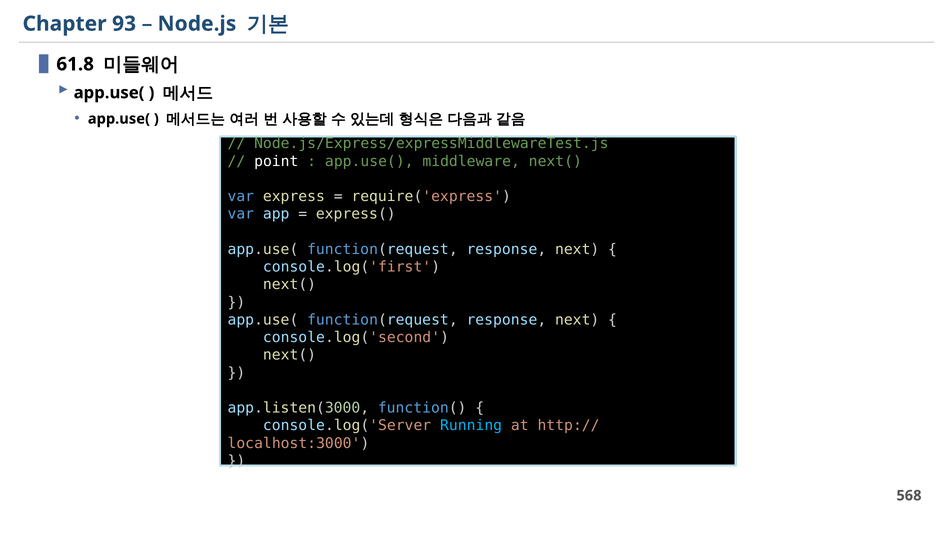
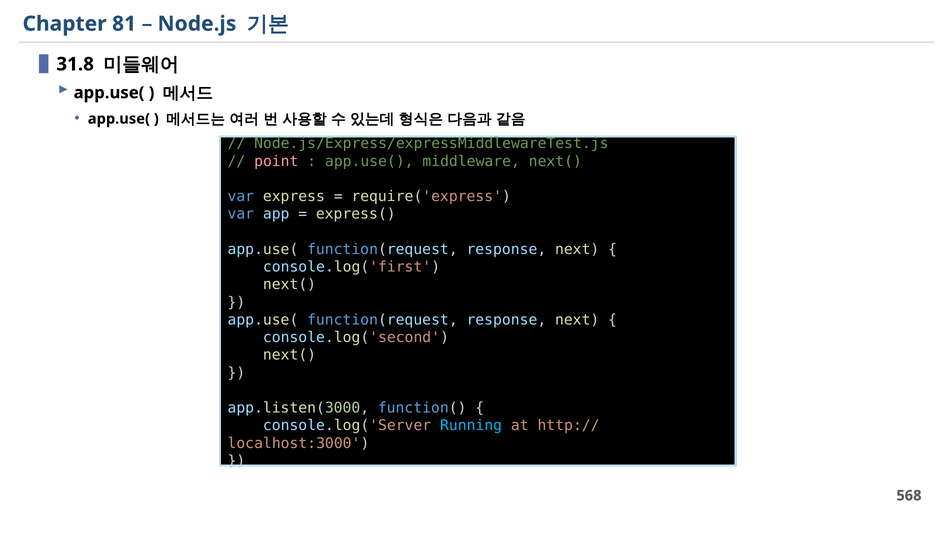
93: 93 -> 81 (124, 24)
61.8: 61.8 -> 31.8 (75, 64)
point colour: white -> pink (276, 161)
